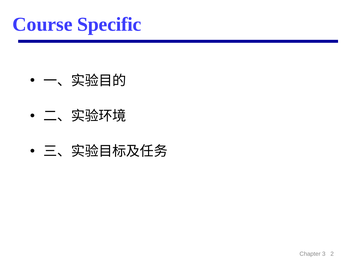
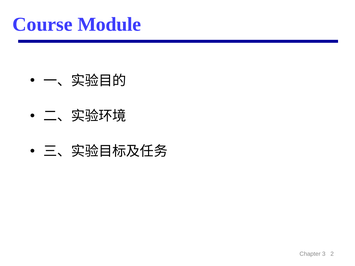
Specific: Specific -> Module (109, 24)
